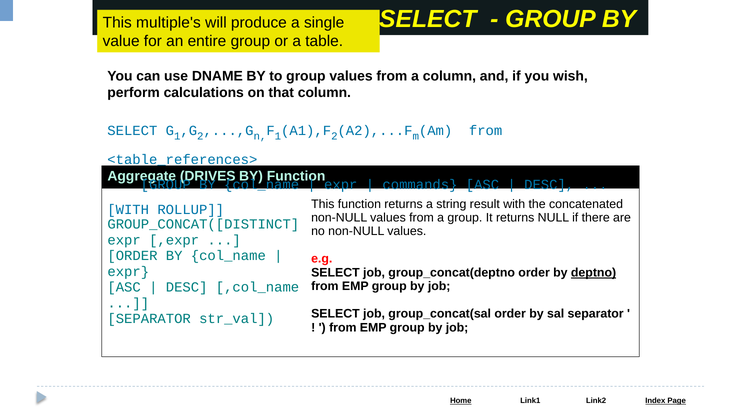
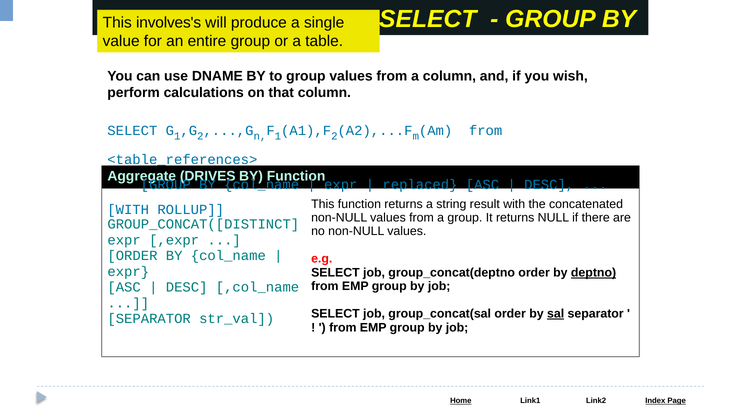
multiple's: multiple's -> involves's (169, 23)
commands: commands -> replaced (420, 185)
sal underline: none -> present (556, 314)
